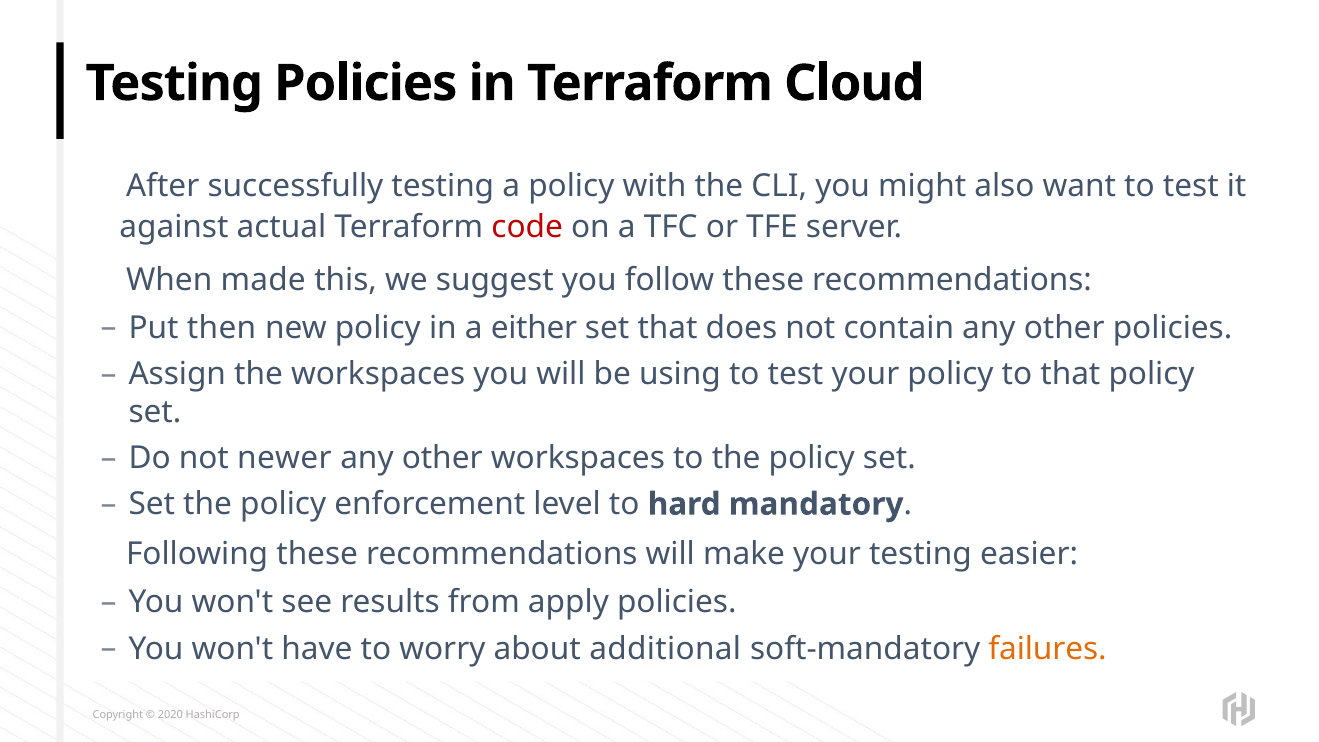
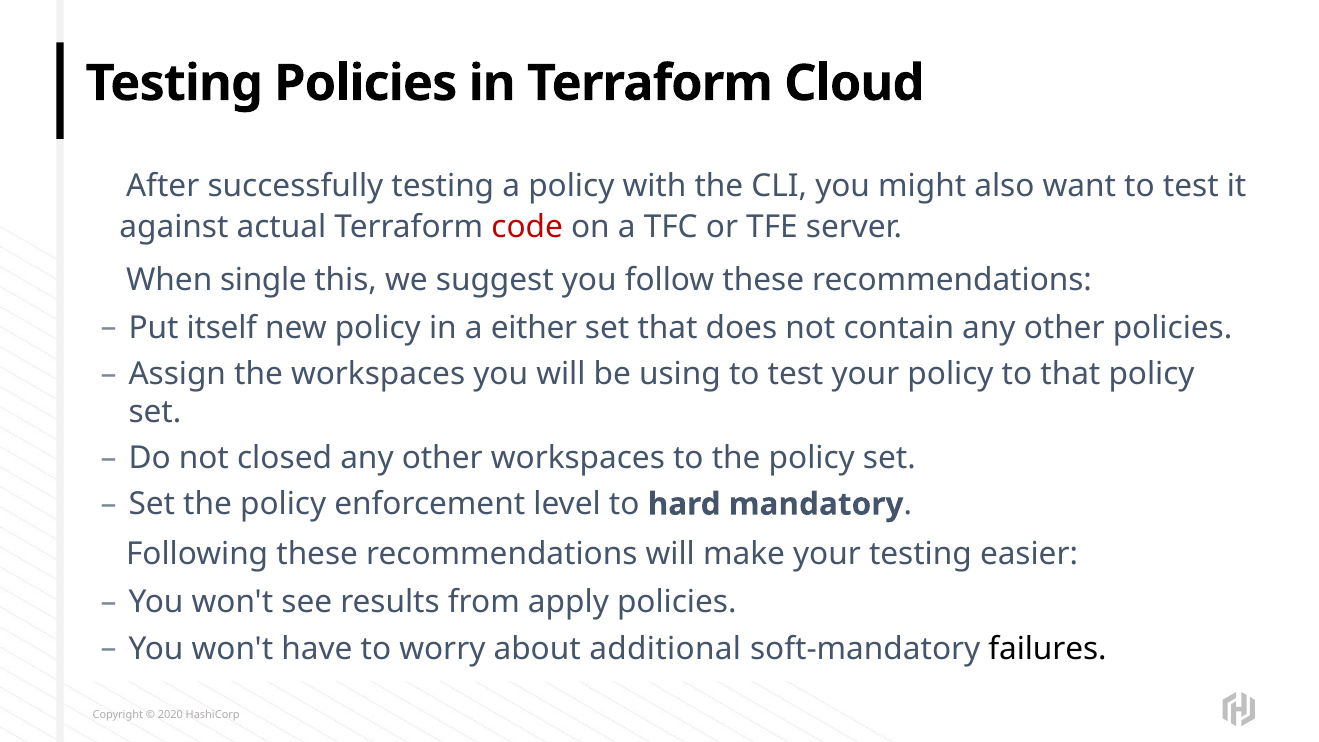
made: made -> single (263, 280)
then: then -> itself (222, 328)
newer: newer -> closed (285, 458)
failures colour: orange -> black (1048, 649)
